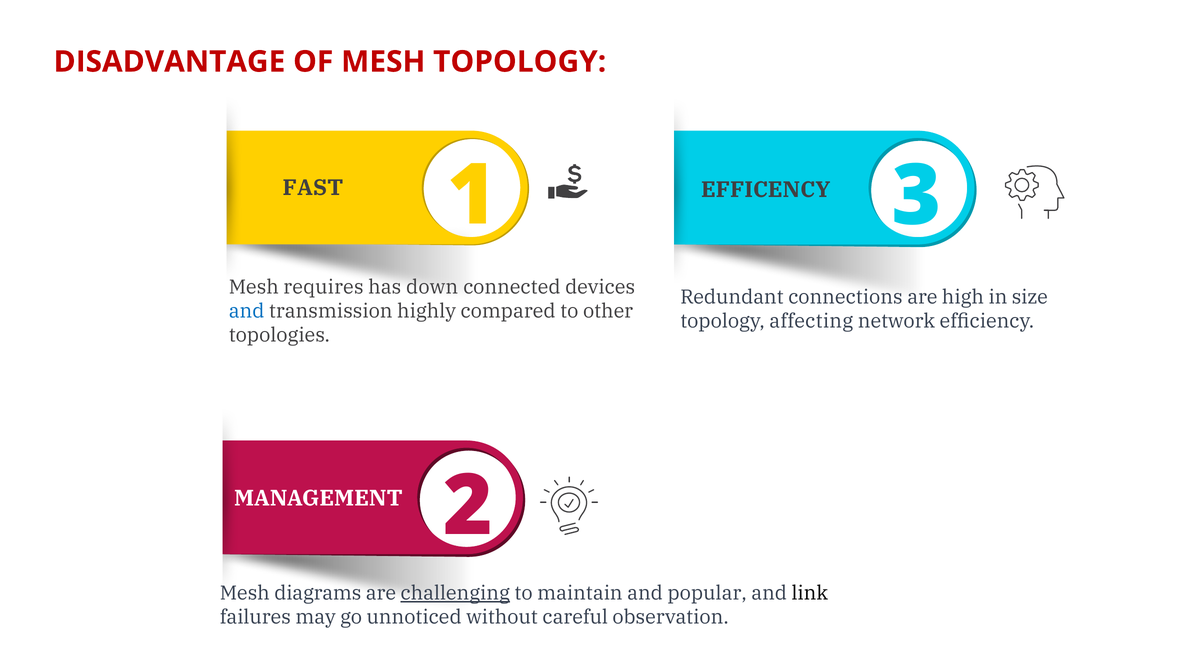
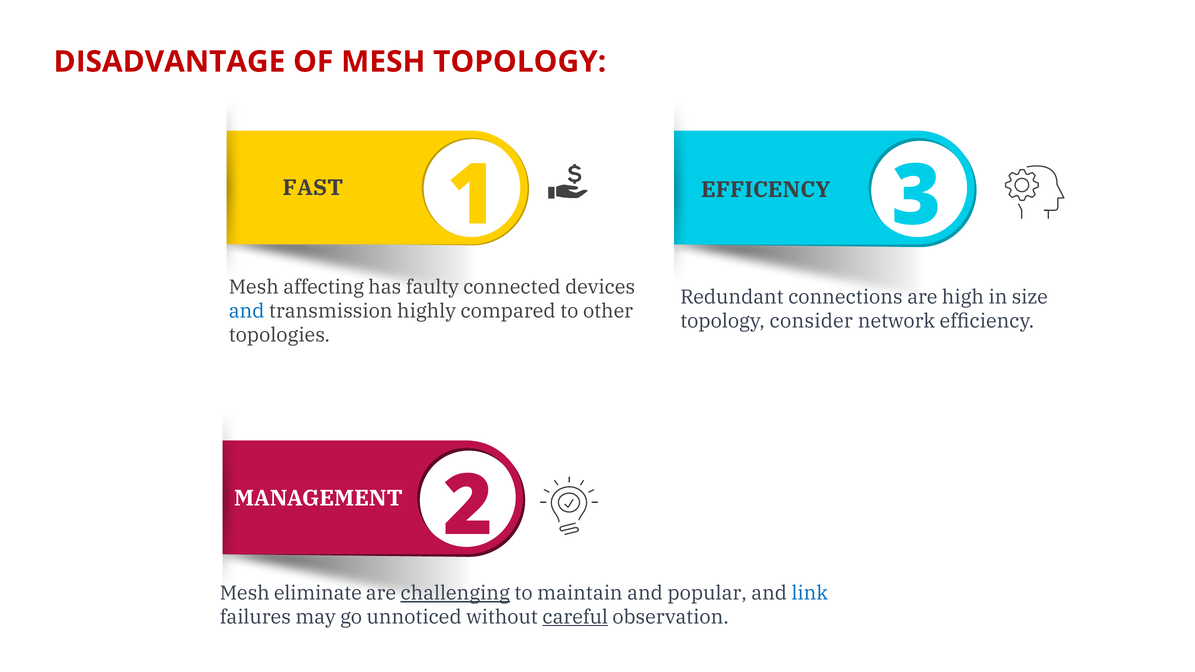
requires: requires -> affecting (324, 287)
down: down -> faulty (432, 287)
affecting: affecting -> consider (811, 321)
diagrams: diagrams -> eliminate (318, 593)
link colour: black -> blue (810, 593)
careful underline: none -> present (575, 617)
